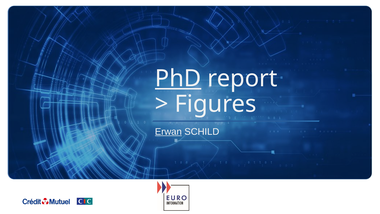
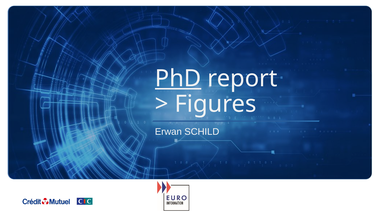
Erwan underline: present -> none (168, 131)
